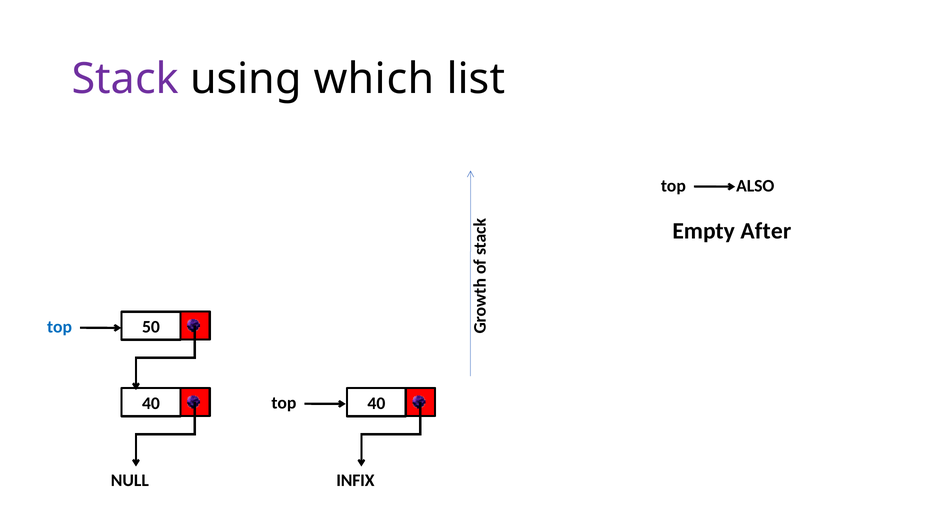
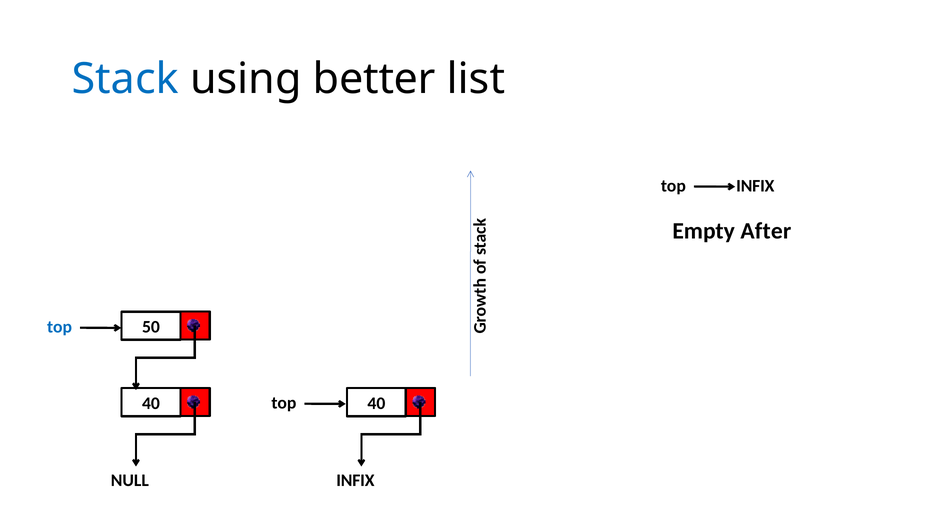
Stack colour: purple -> blue (125, 79)
which: which -> better (374, 79)
ALSO: ALSO -> INFIX (755, 186)
